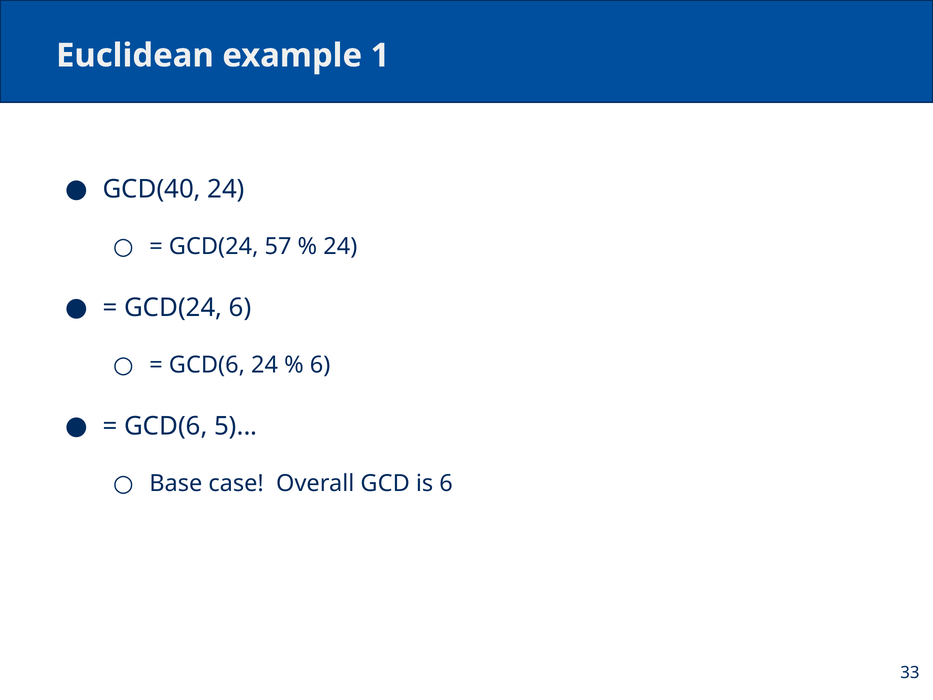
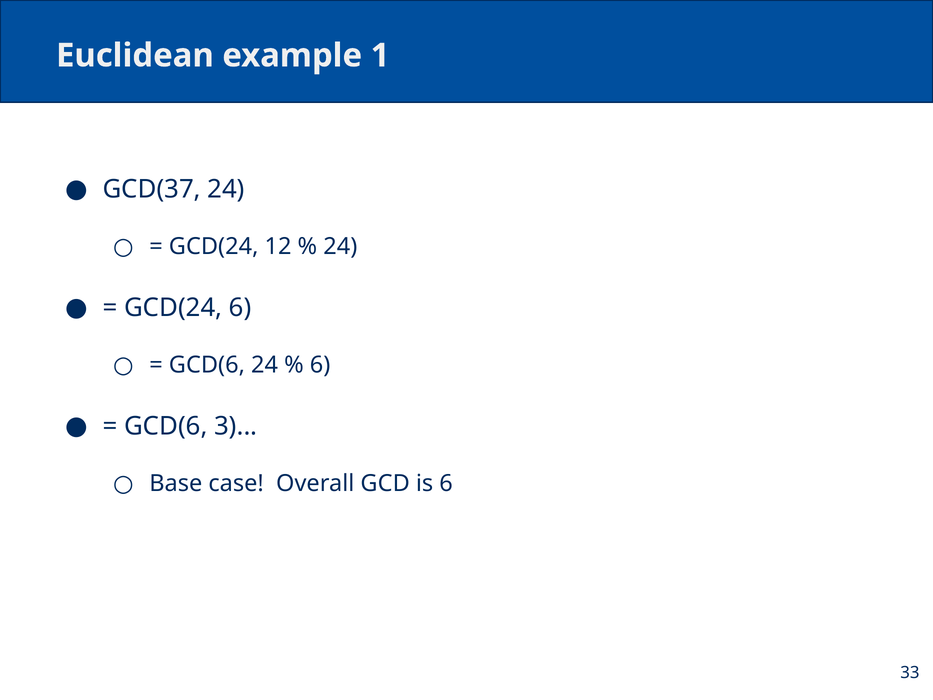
GCD(40: GCD(40 -> GCD(37 (152, 189)
57: 57 -> 12 (278, 247)
5: 5 -> 3 (236, 426)
